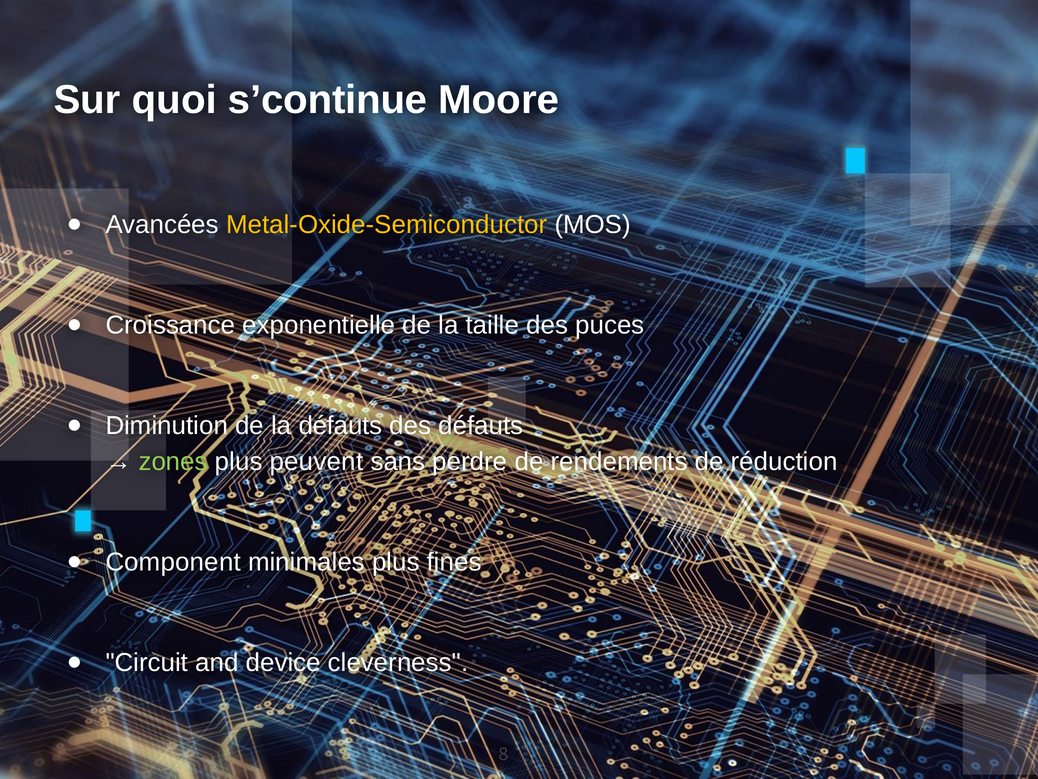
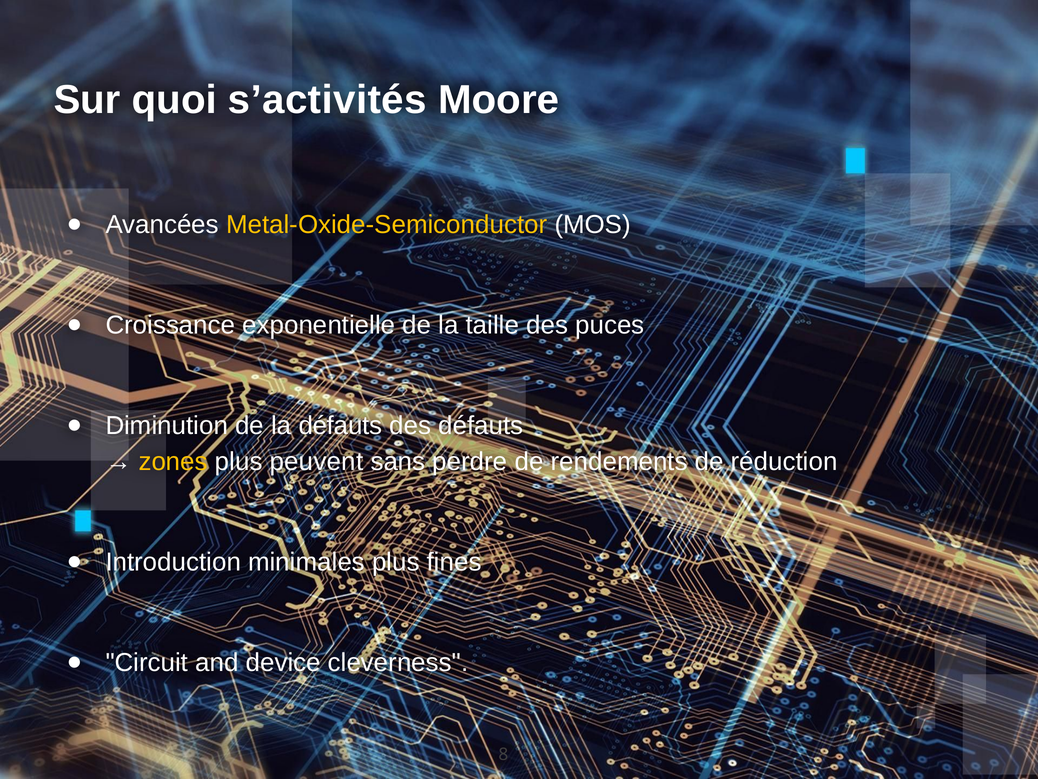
s’continue: s’continue -> s’activités (327, 100)
zones colour: light green -> yellow (173, 461)
Component: Component -> Introduction (173, 562)
